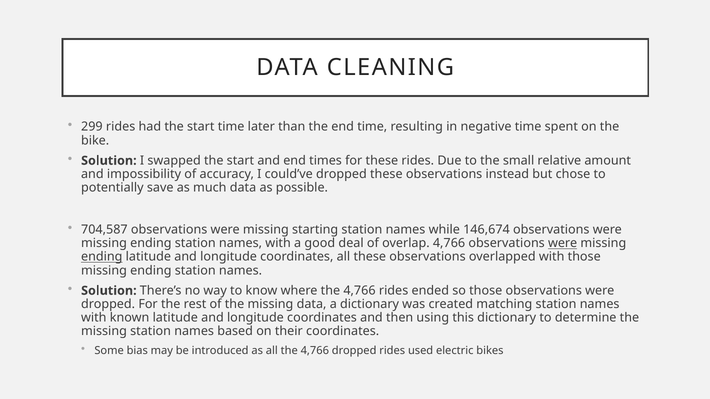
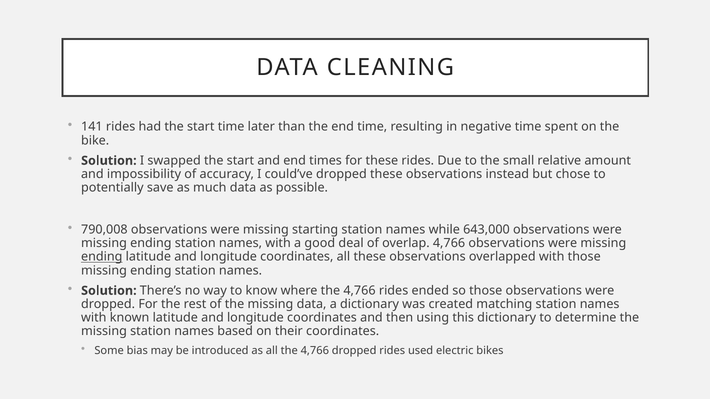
299: 299 -> 141 (92, 127)
704,587: 704,587 -> 790,008 (104, 230)
146,674: 146,674 -> 643,000 (486, 230)
were underline: present -> none (563, 244)
